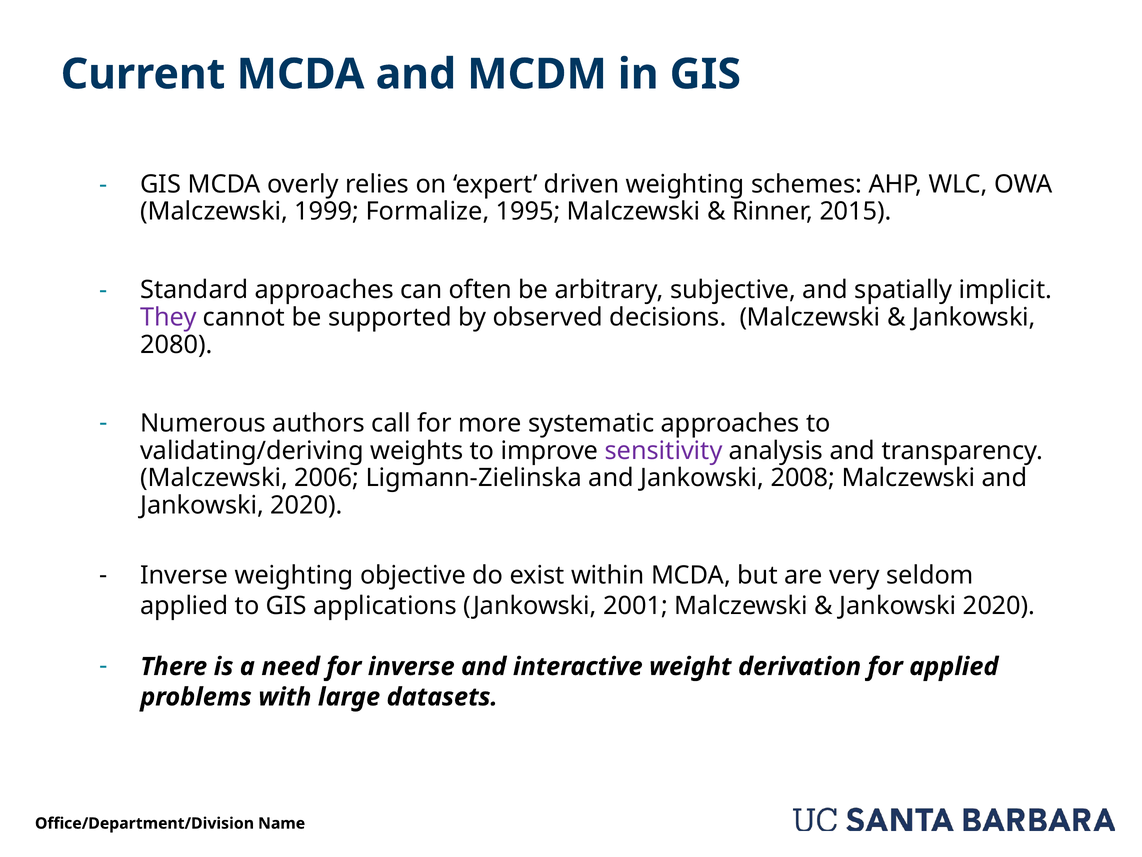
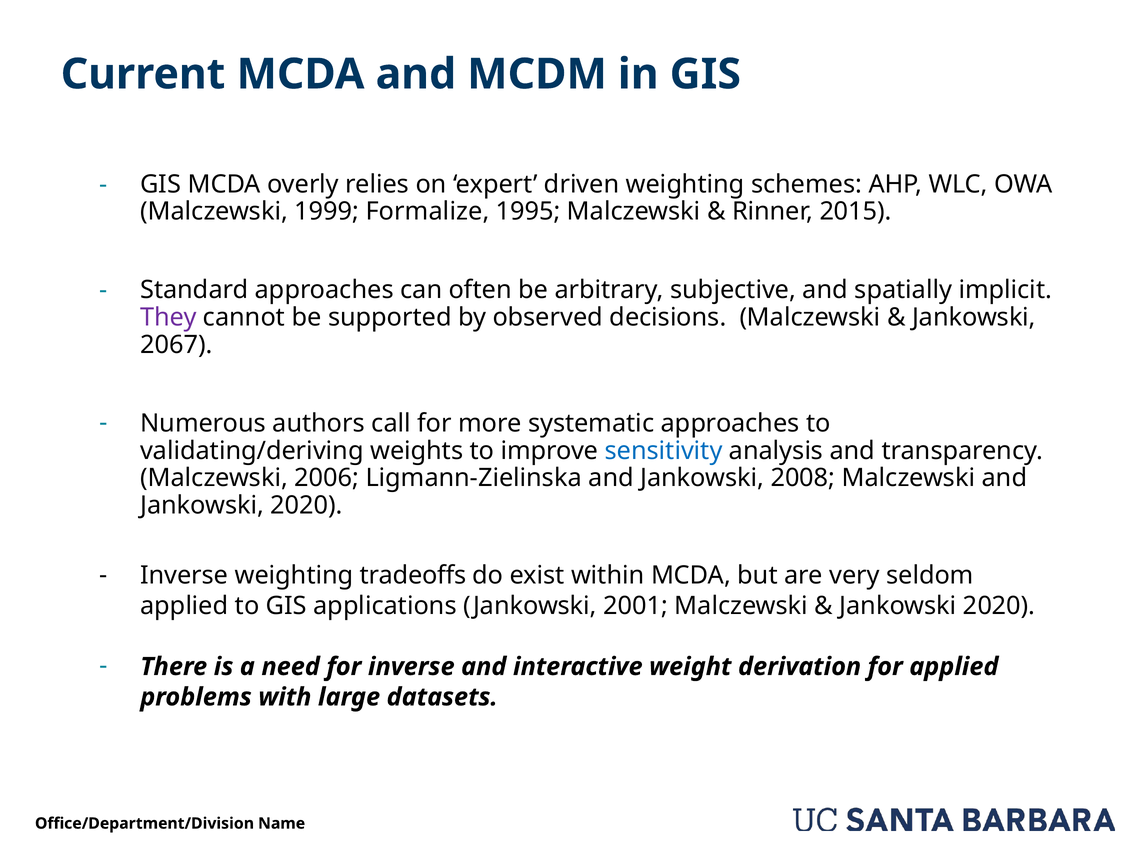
2080: 2080 -> 2067 (176, 345)
sensitivity colour: purple -> blue (664, 450)
objective: objective -> tradeoffs (413, 575)
